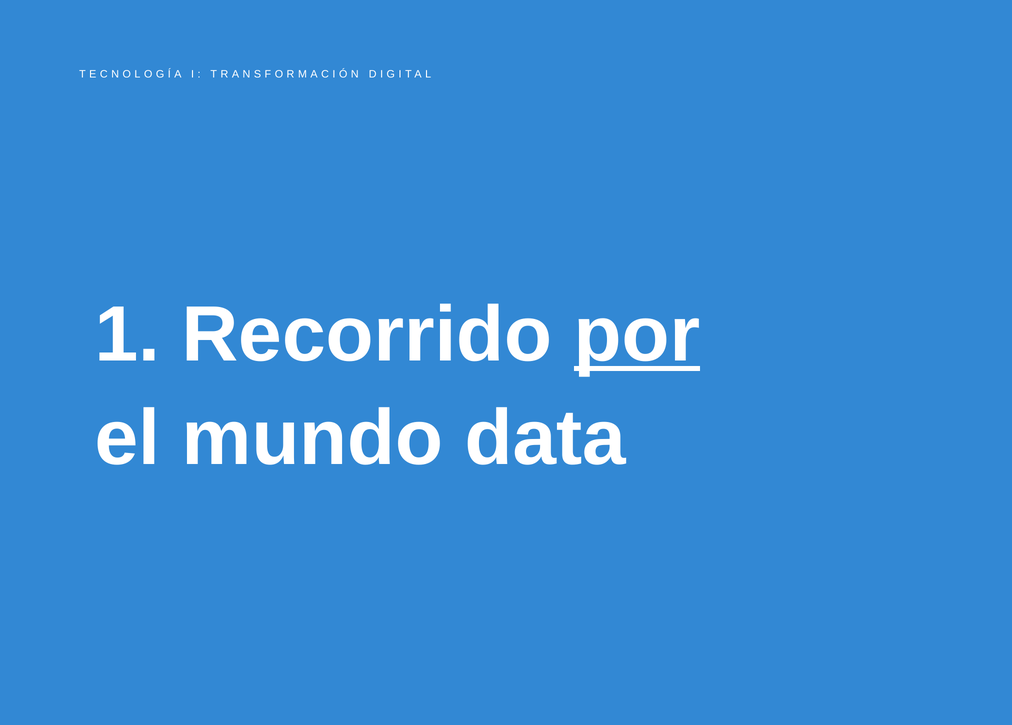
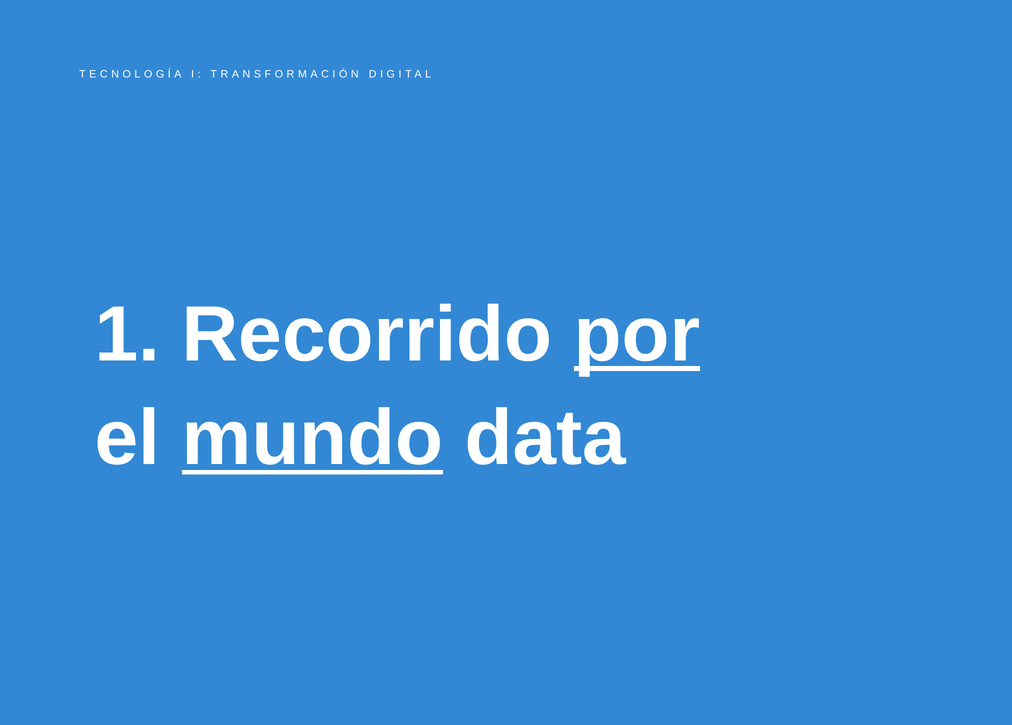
mundo underline: none -> present (312, 439)
